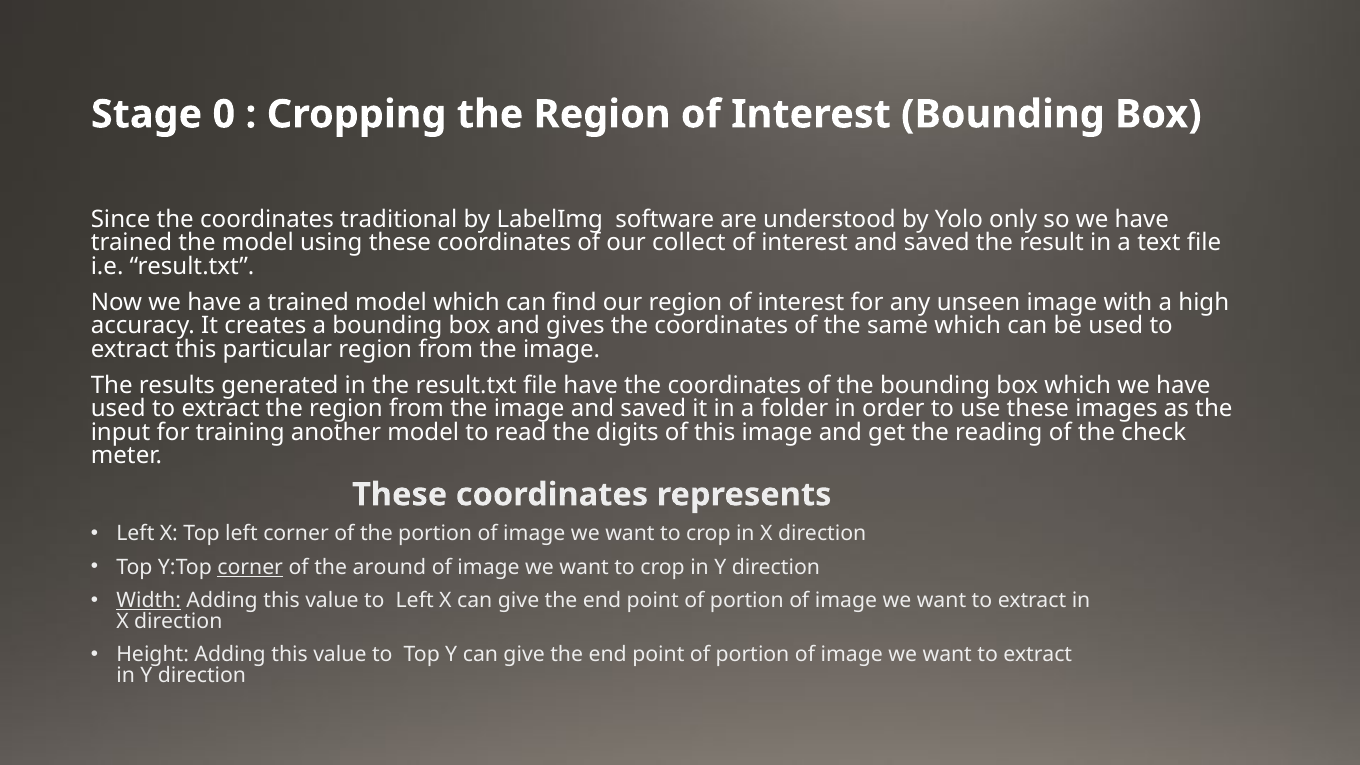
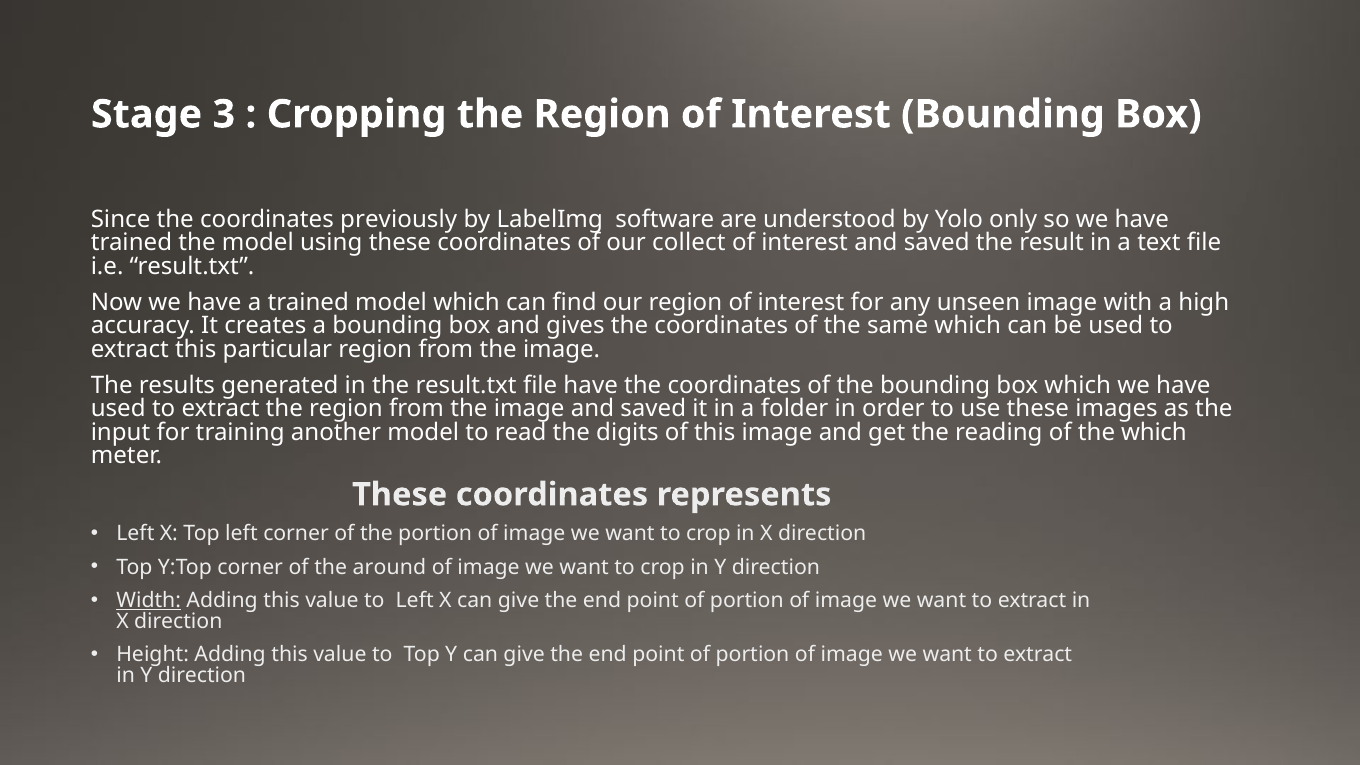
0: 0 -> 3 (224, 114)
traditional: traditional -> previously (399, 220)
the check: check -> which (1154, 432)
corner underline: present -> none (250, 567)
